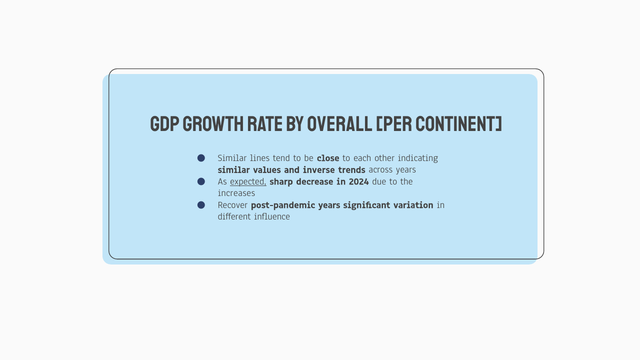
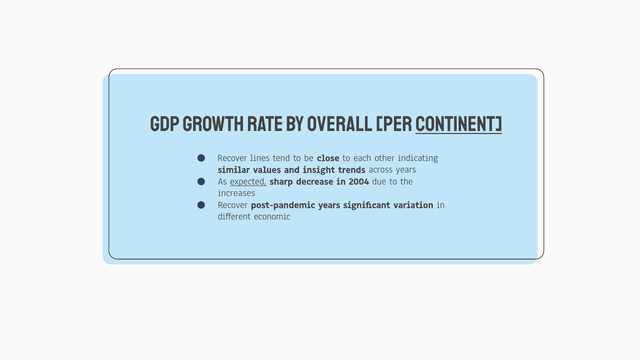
continent underline: none -> present (459, 124)
Similar: Similar -> Recover (232, 158)
inverse: inverse -> insight (319, 170)
2024: 2024 -> 2004 (359, 181)
influence: influence -> economic (272, 217)
